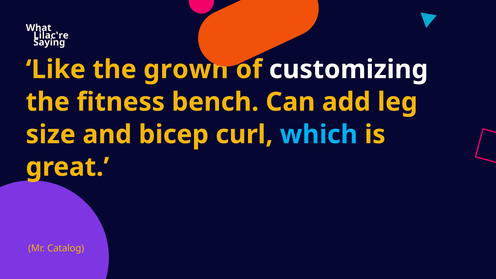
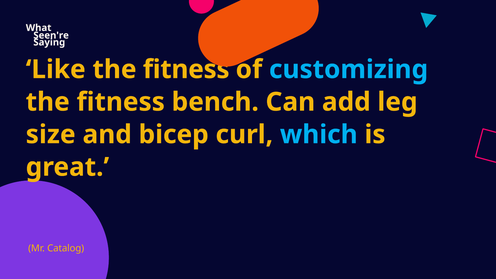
Lilac're: Lilac're -> Seen're (51, 35)
Like the grown: grown -> fitness (186, 69)
customizing colour: white -> light blue (349, 69)
